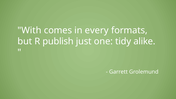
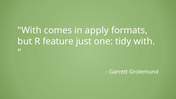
every: every -> apply (97, 30)
publish: publish -> feature (58, 41)
tidy alike: alike -> with (144, 41)
